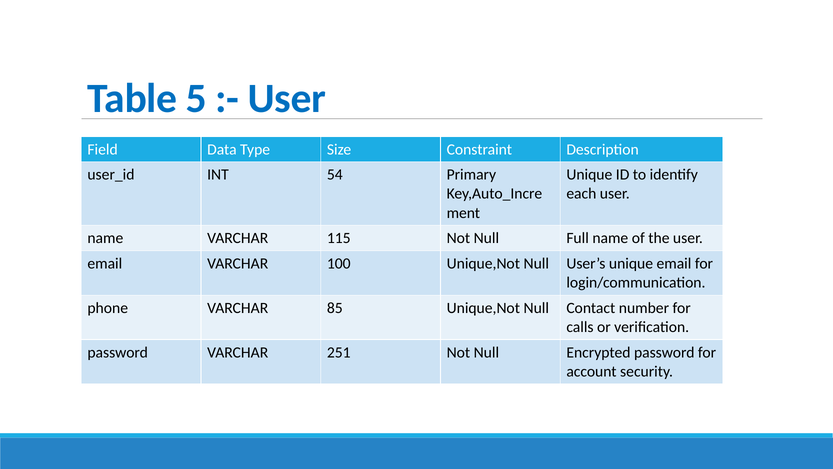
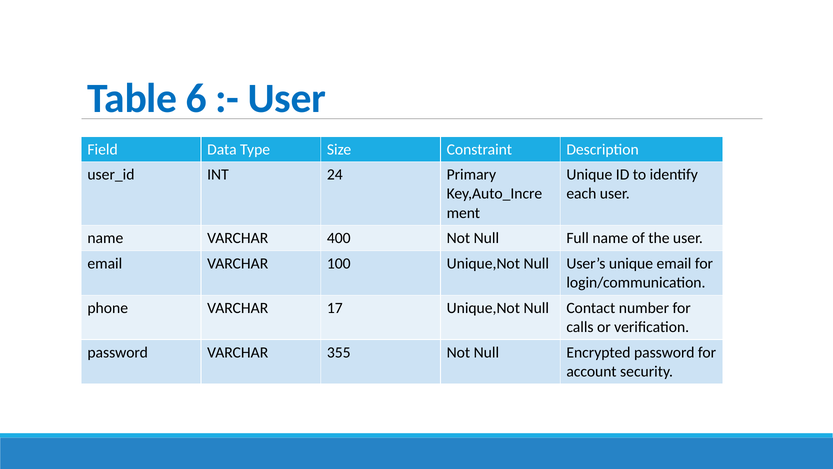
5: 5 -> 6 (196, 98)
54: 54 -> 24 (335, 175)
115: 115 -> 400 (339, 238)
85: 85 -> 17 (335, 308)
251: 251 -> 355 (339, 352)
